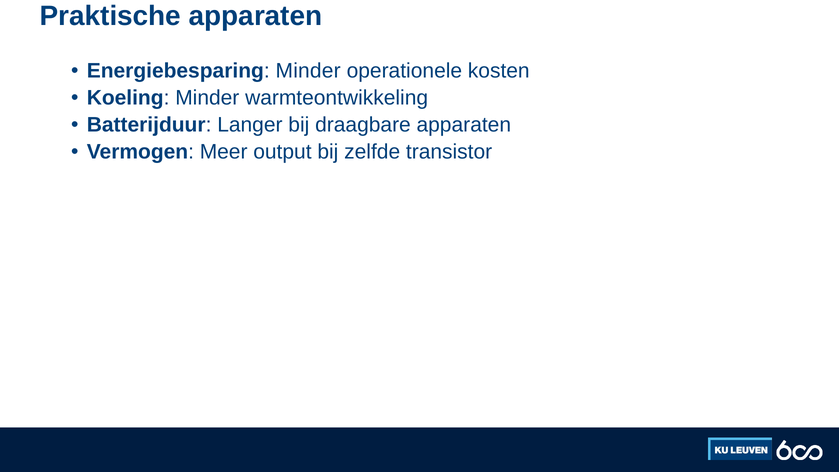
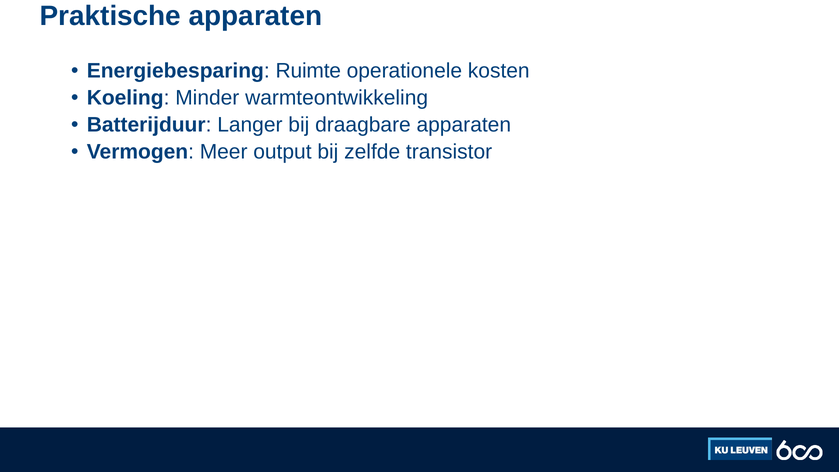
Energiebesparing Minder: Minder -> Ruimte (308, 71)
